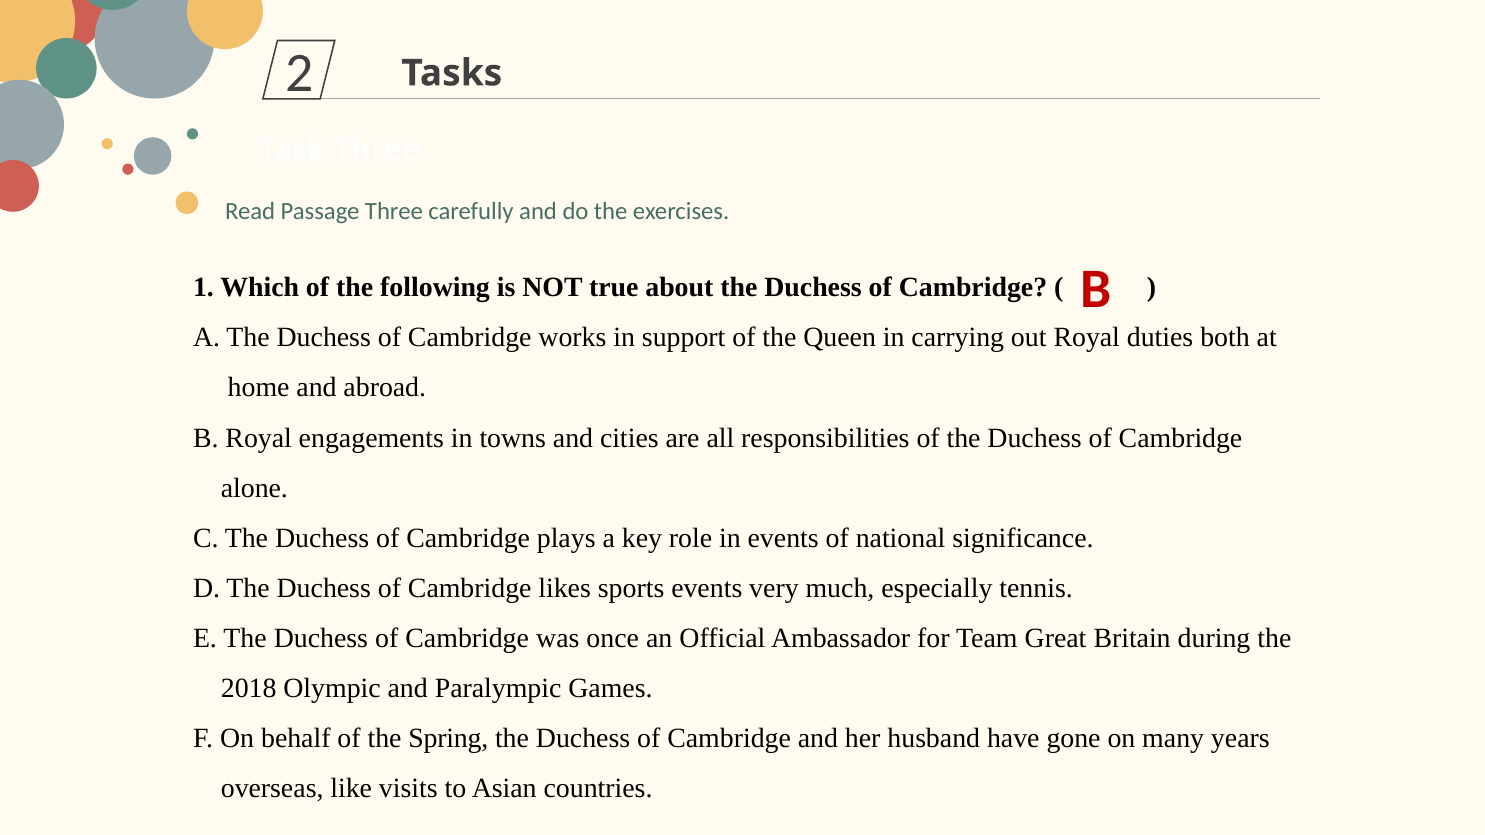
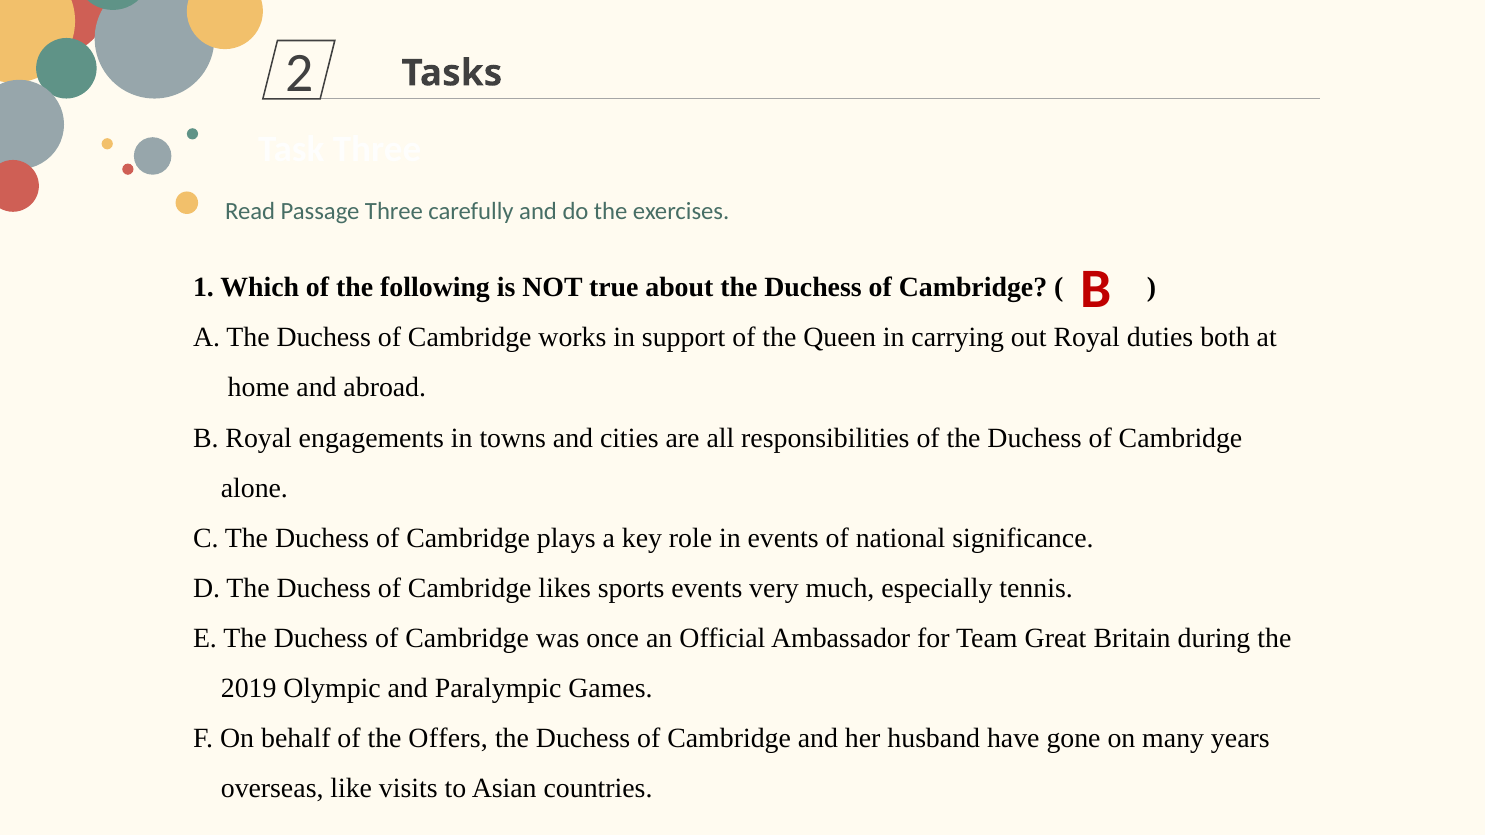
2018: 2018 -> 2019 (249, 689)
Spring: Spring -> Offers (448, 739)
